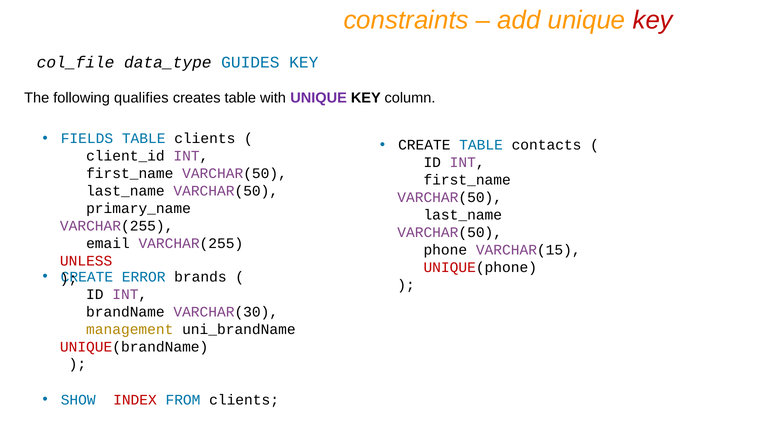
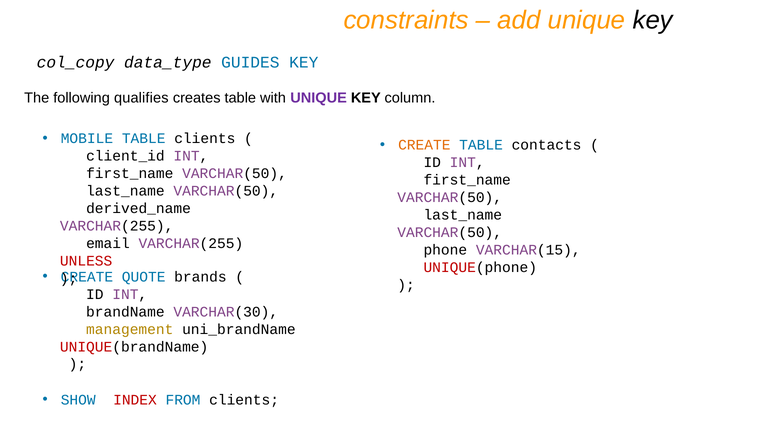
key colour: red -> black (653, 20)
col_file: col_file -> col_copy (76, 62)
FIELDS: FIELDS -> MOBILE (87, 138)
CREATE colour: black -> orange (424, 145)
primary_name: primary_name -> derived_name (139, 208)
ERROR: ERROR -> QUOTE (144, 276)
